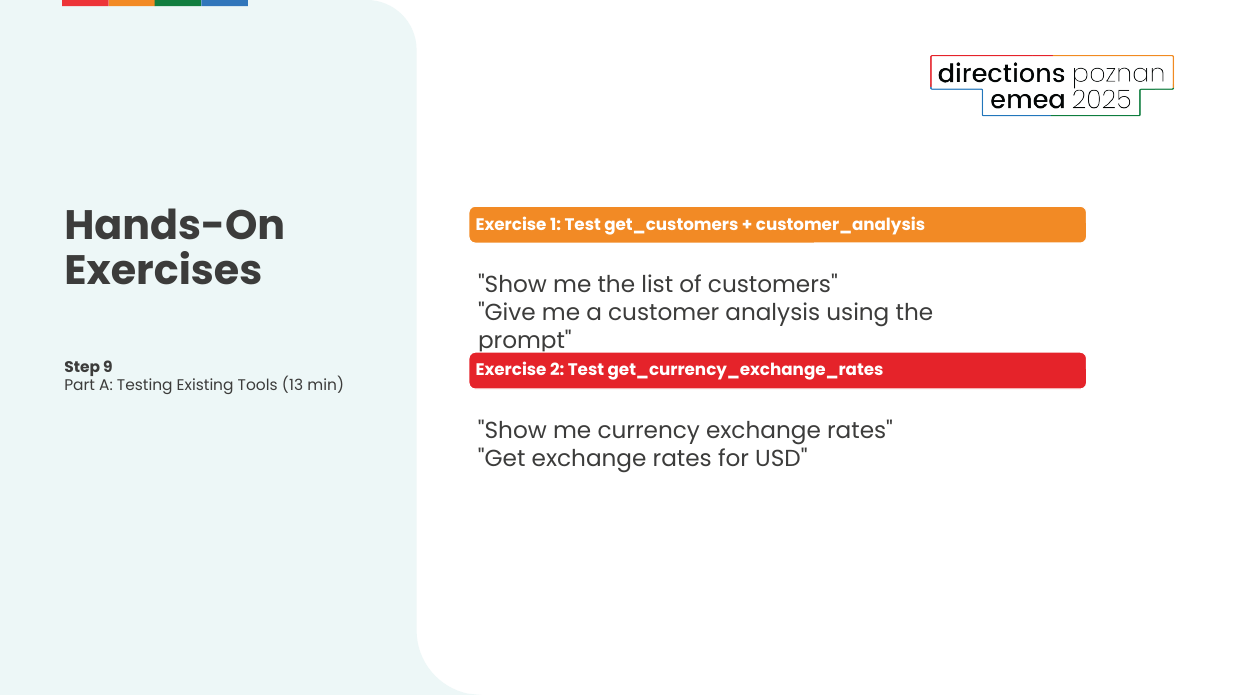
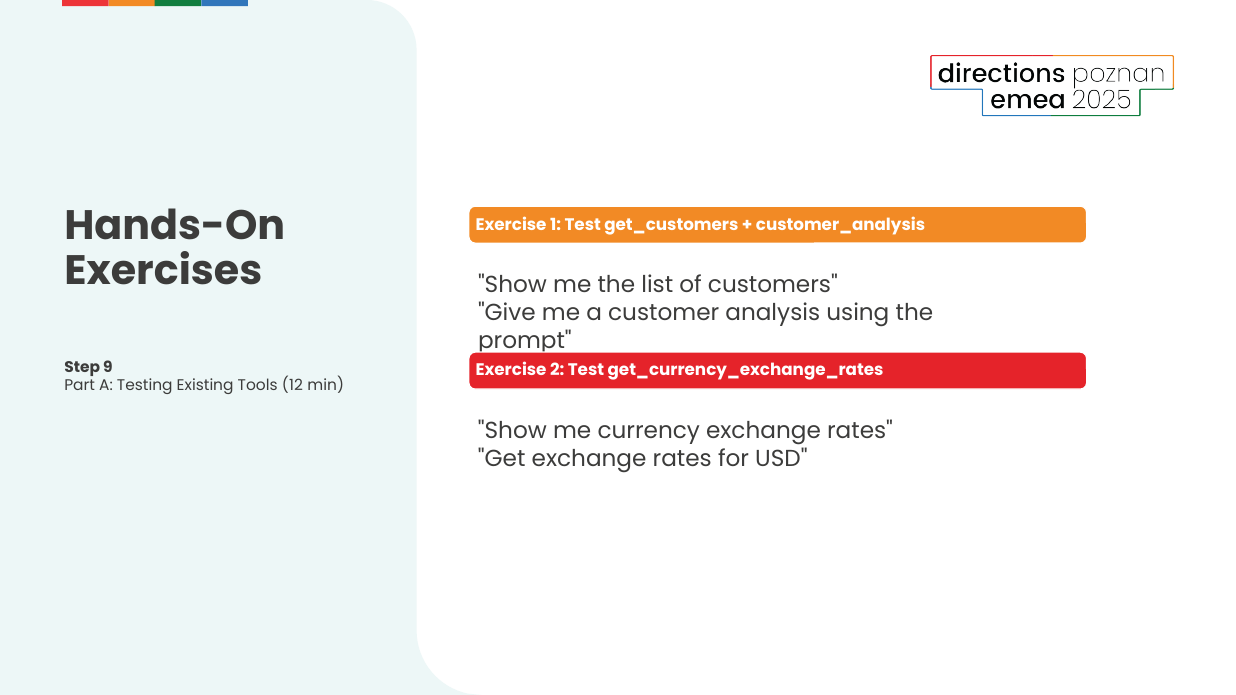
13: 13 -> 12 (293, 386)
